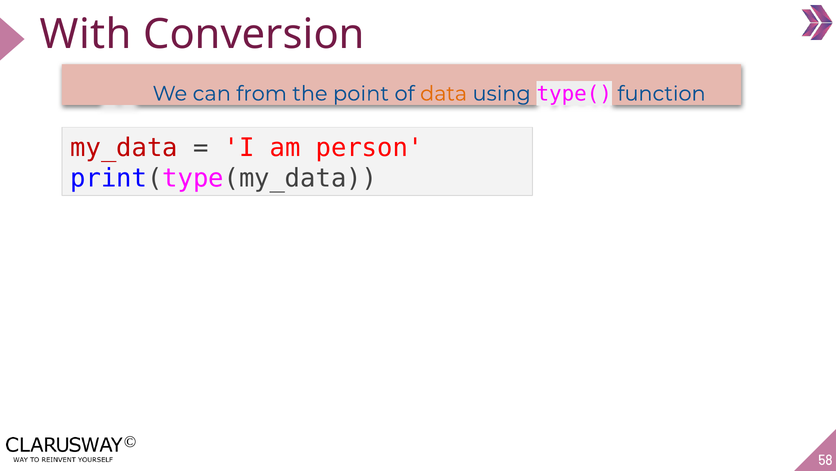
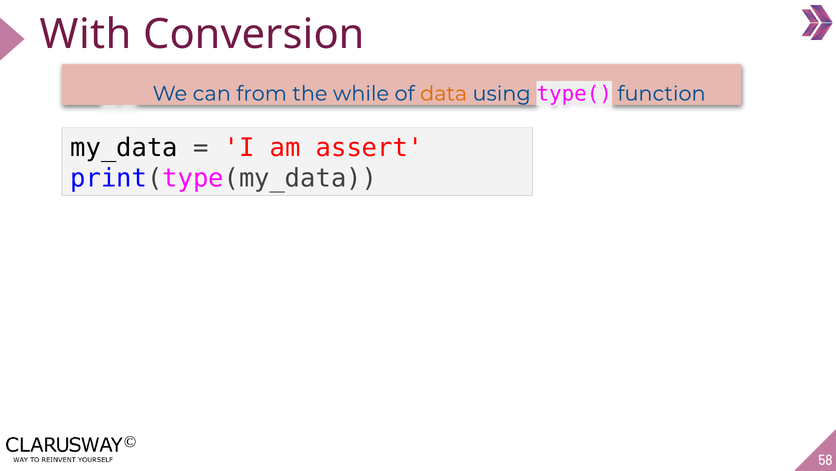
point: point -> while (361, 94)
my_data colour: red -> black (124, 148)
person: person -> assert (370, 148)
